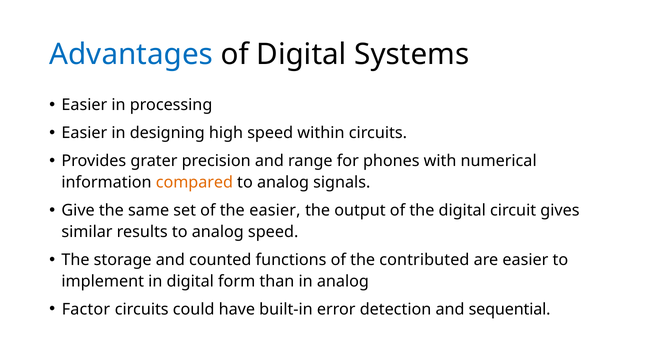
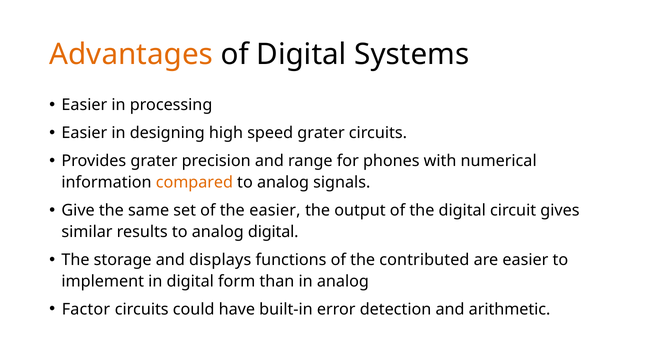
Advantages colour: blue -> orange (131, 54)
speed within: within -> grater (321, 133)
analog speed: speed -> digital (273, 232)
counted: counted -> displays (220, 260)
sequential: sequential -> arithmetic (510, 309)
